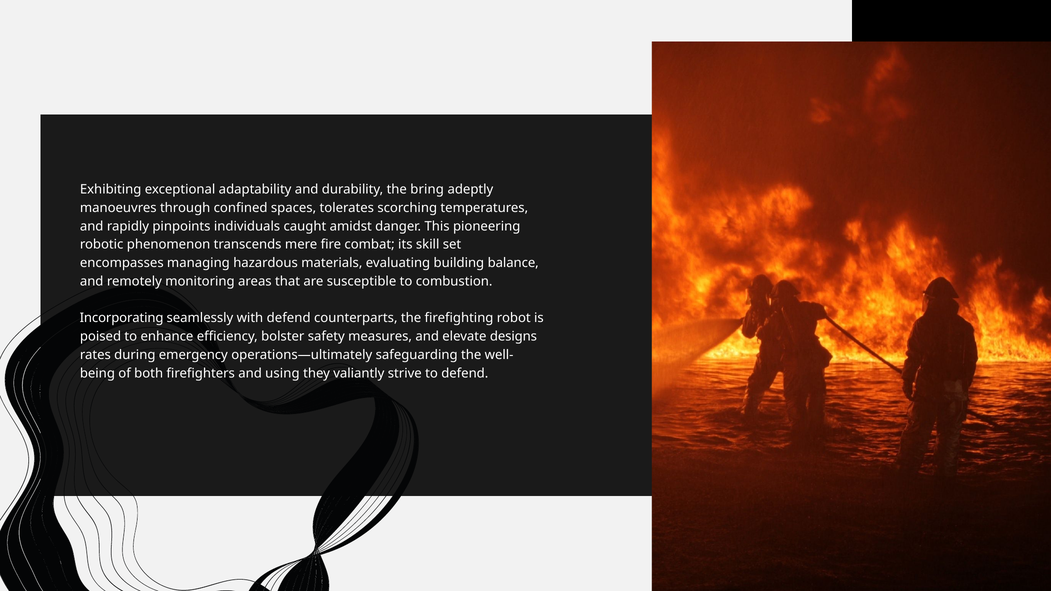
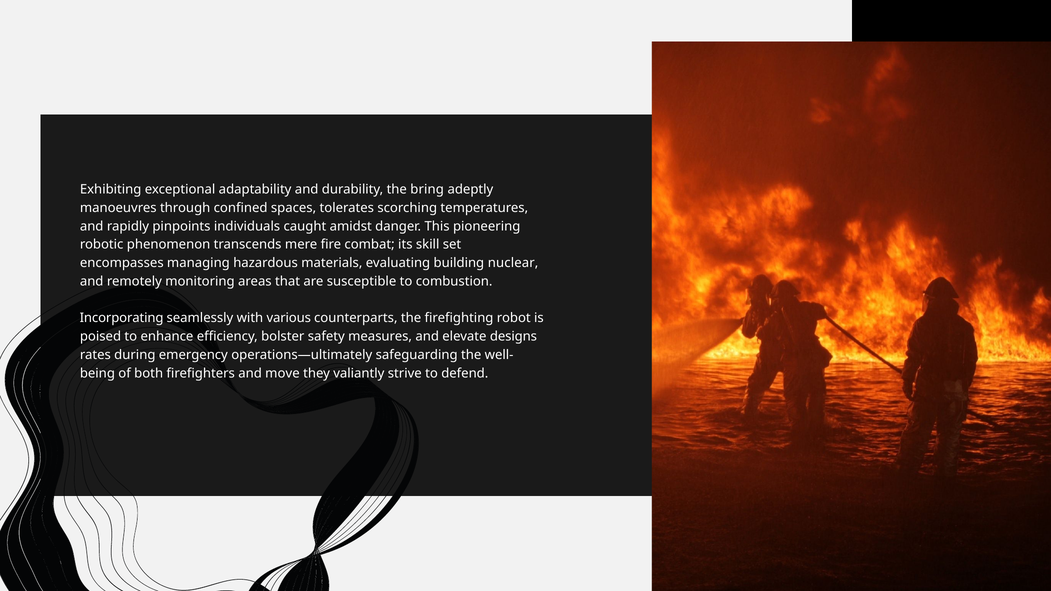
balance: balance -> nuclear (513, 263)
with defend: defend -> various (289, 318)
using: using -> move (282, 373)
